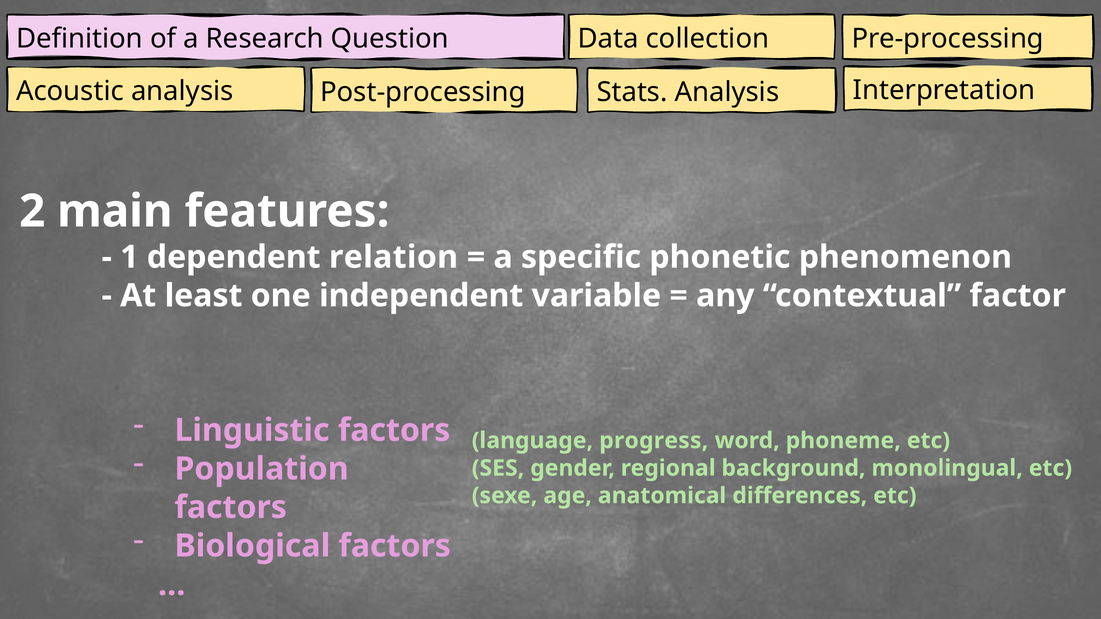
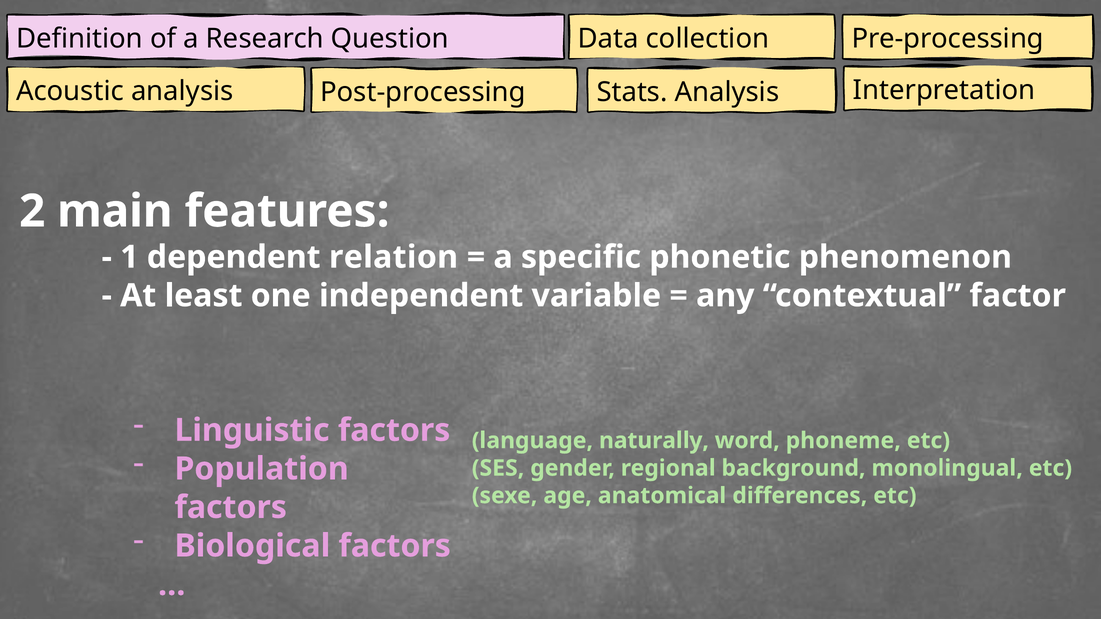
progress: progress -> naturally (654, 441)
